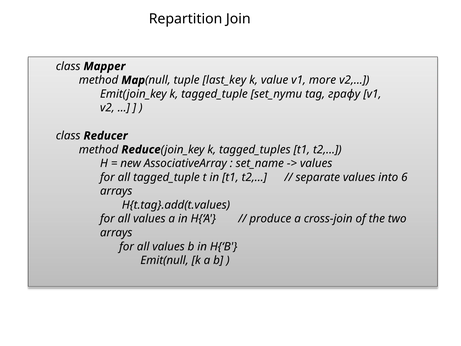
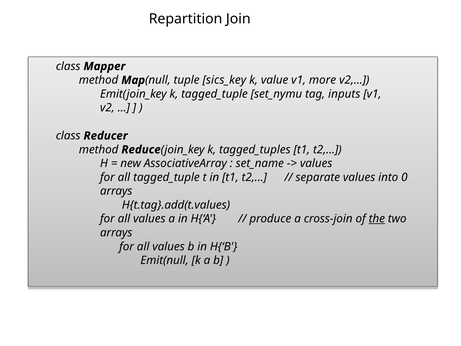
last_key: last_key -> sics_key (224, 80)
графу: графу -> inputs (344, 94)
6: 6 -> 0 (404, 177)
the underline: none -> present (377, 219)
